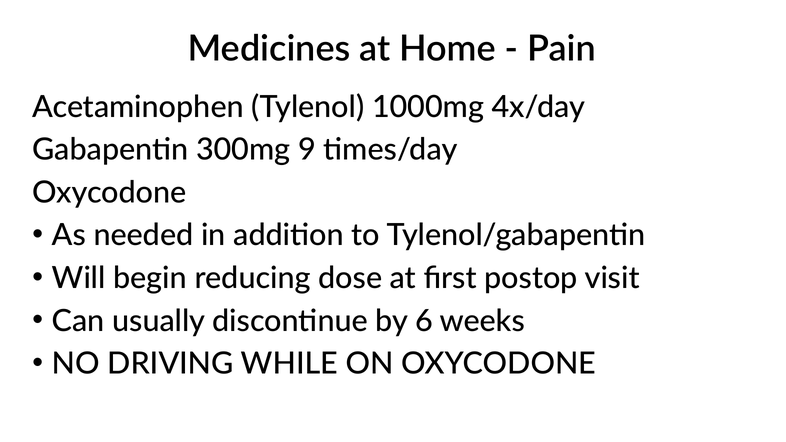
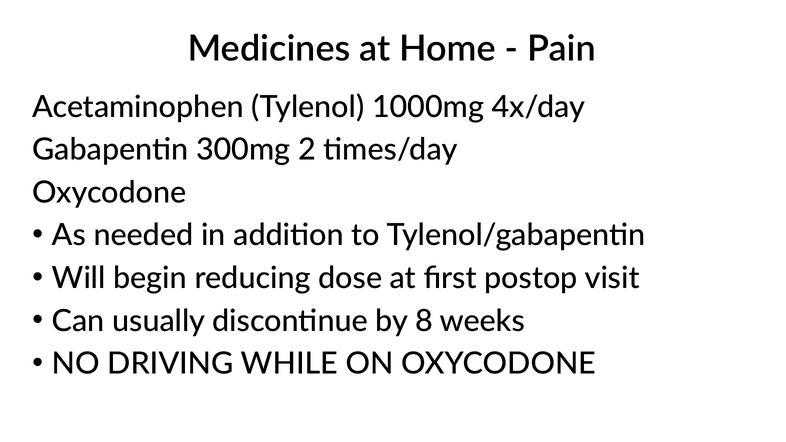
9: 9 -> 2 (307, 150)
6: 6 -> 8 (424, 321)
